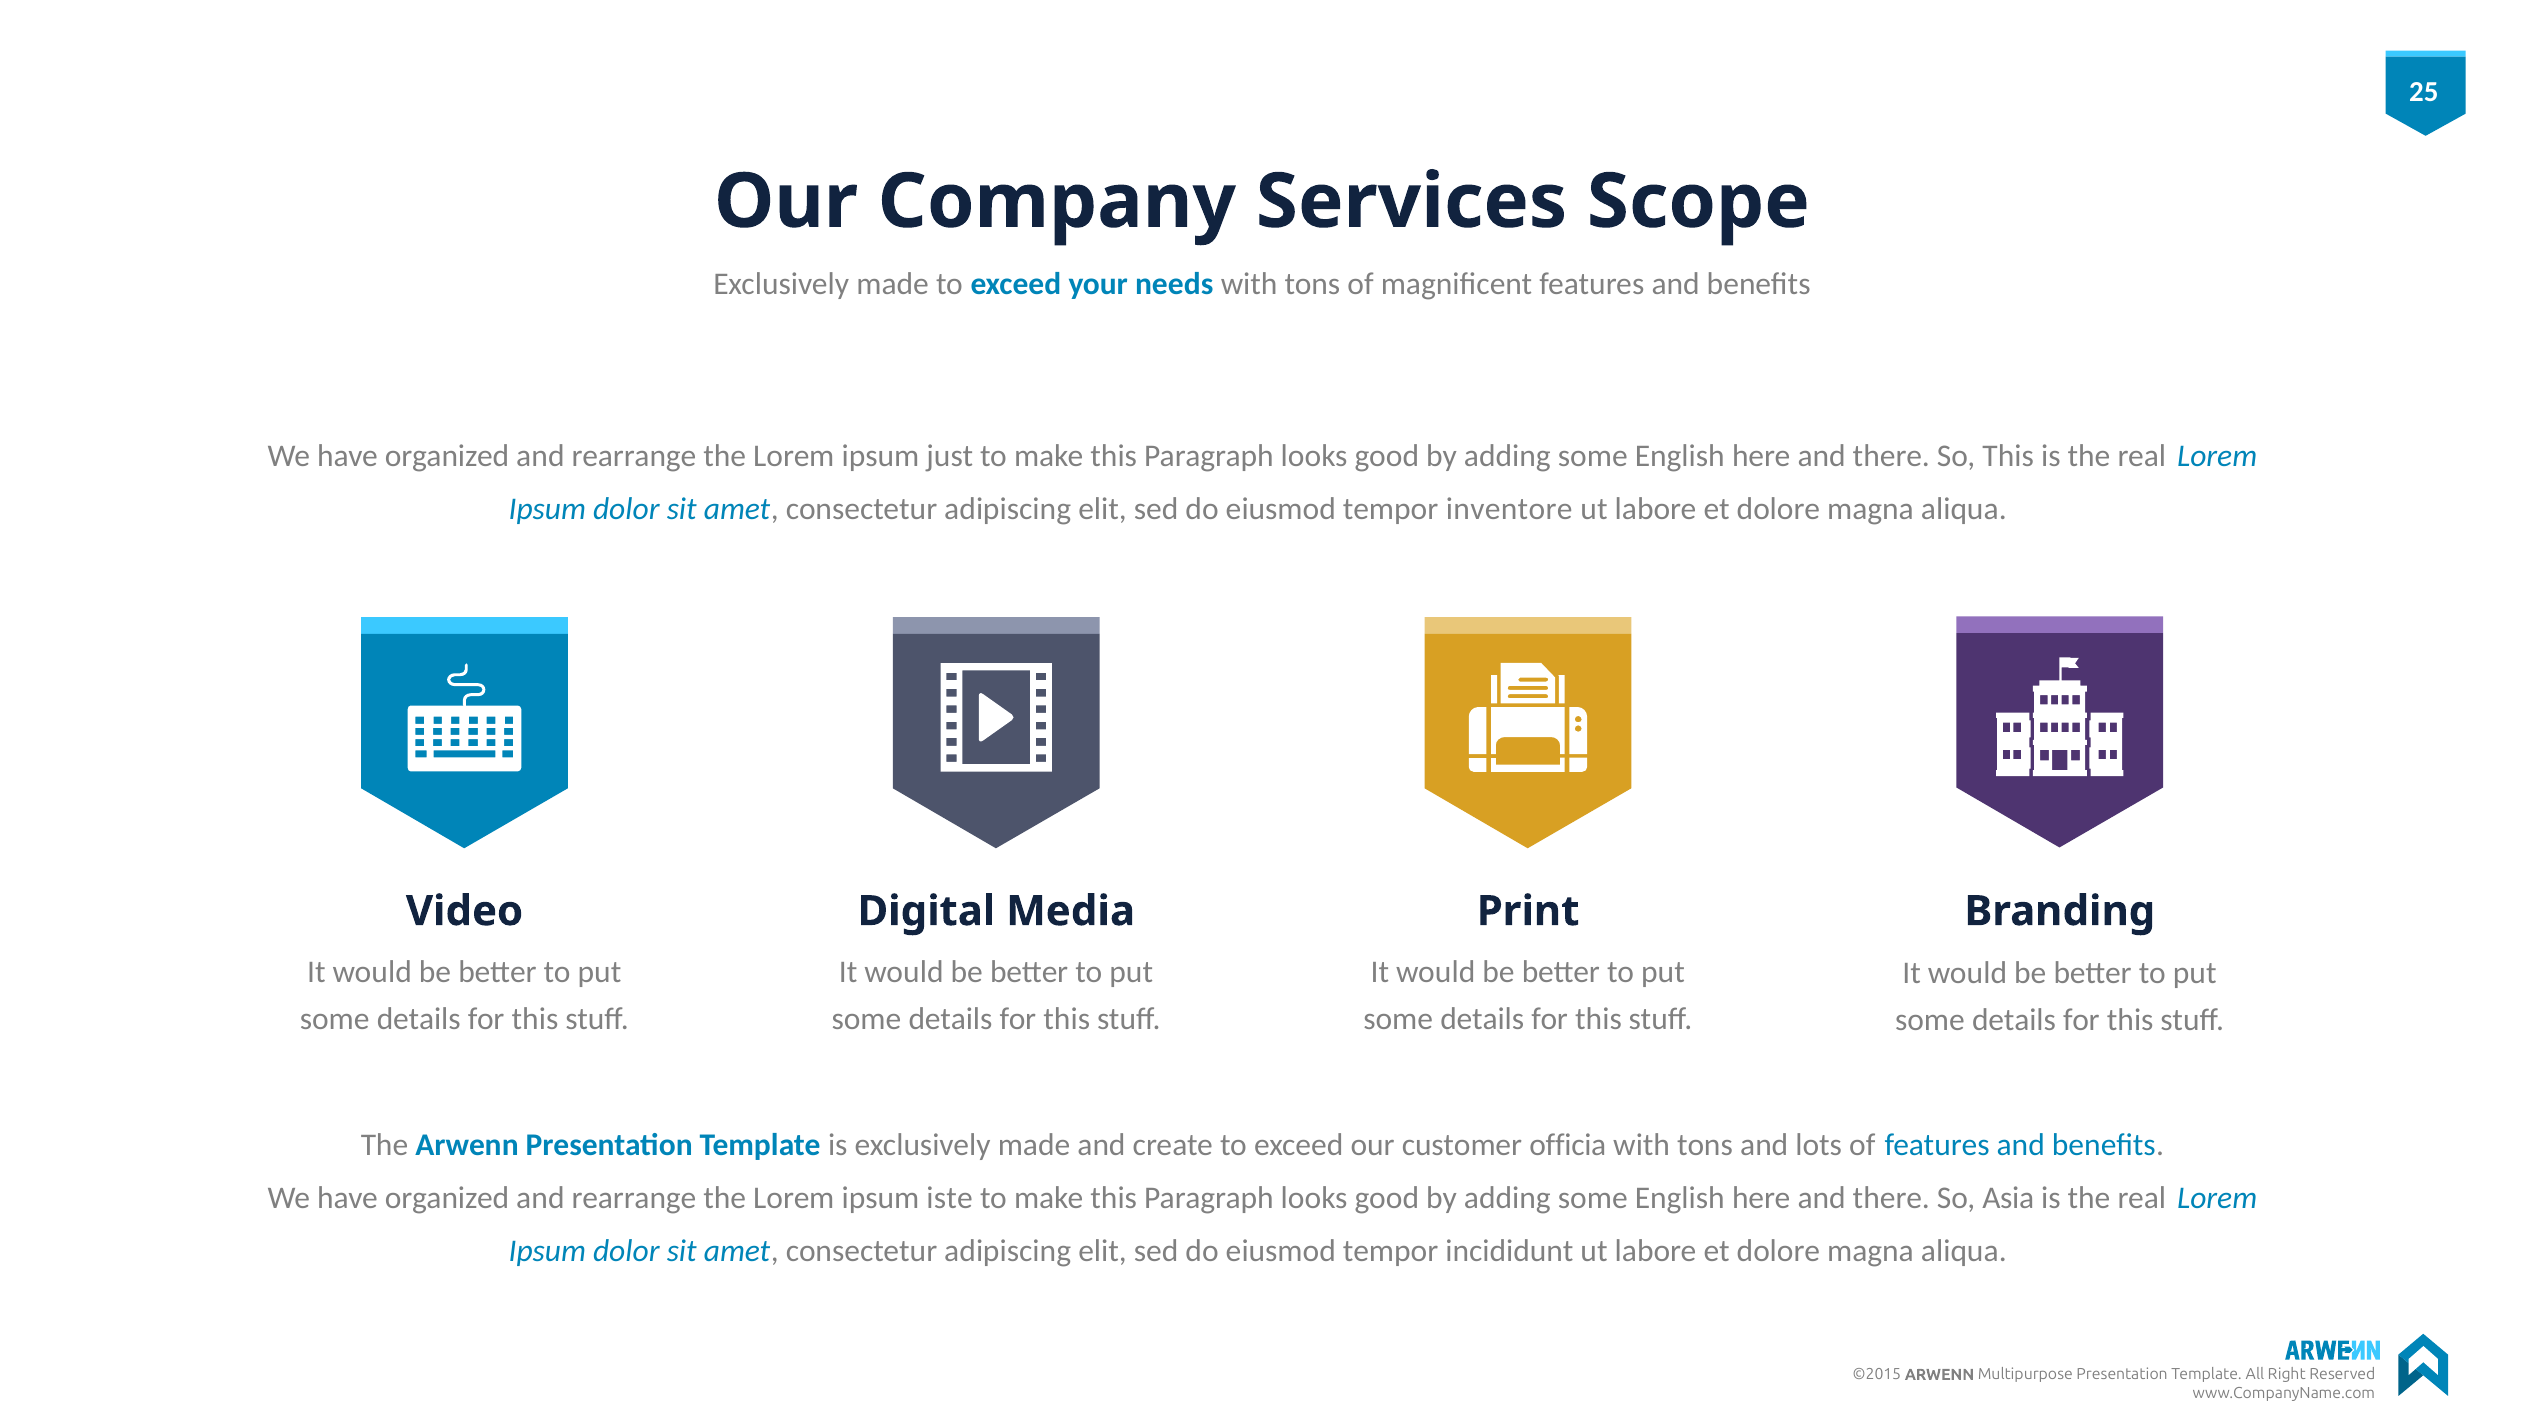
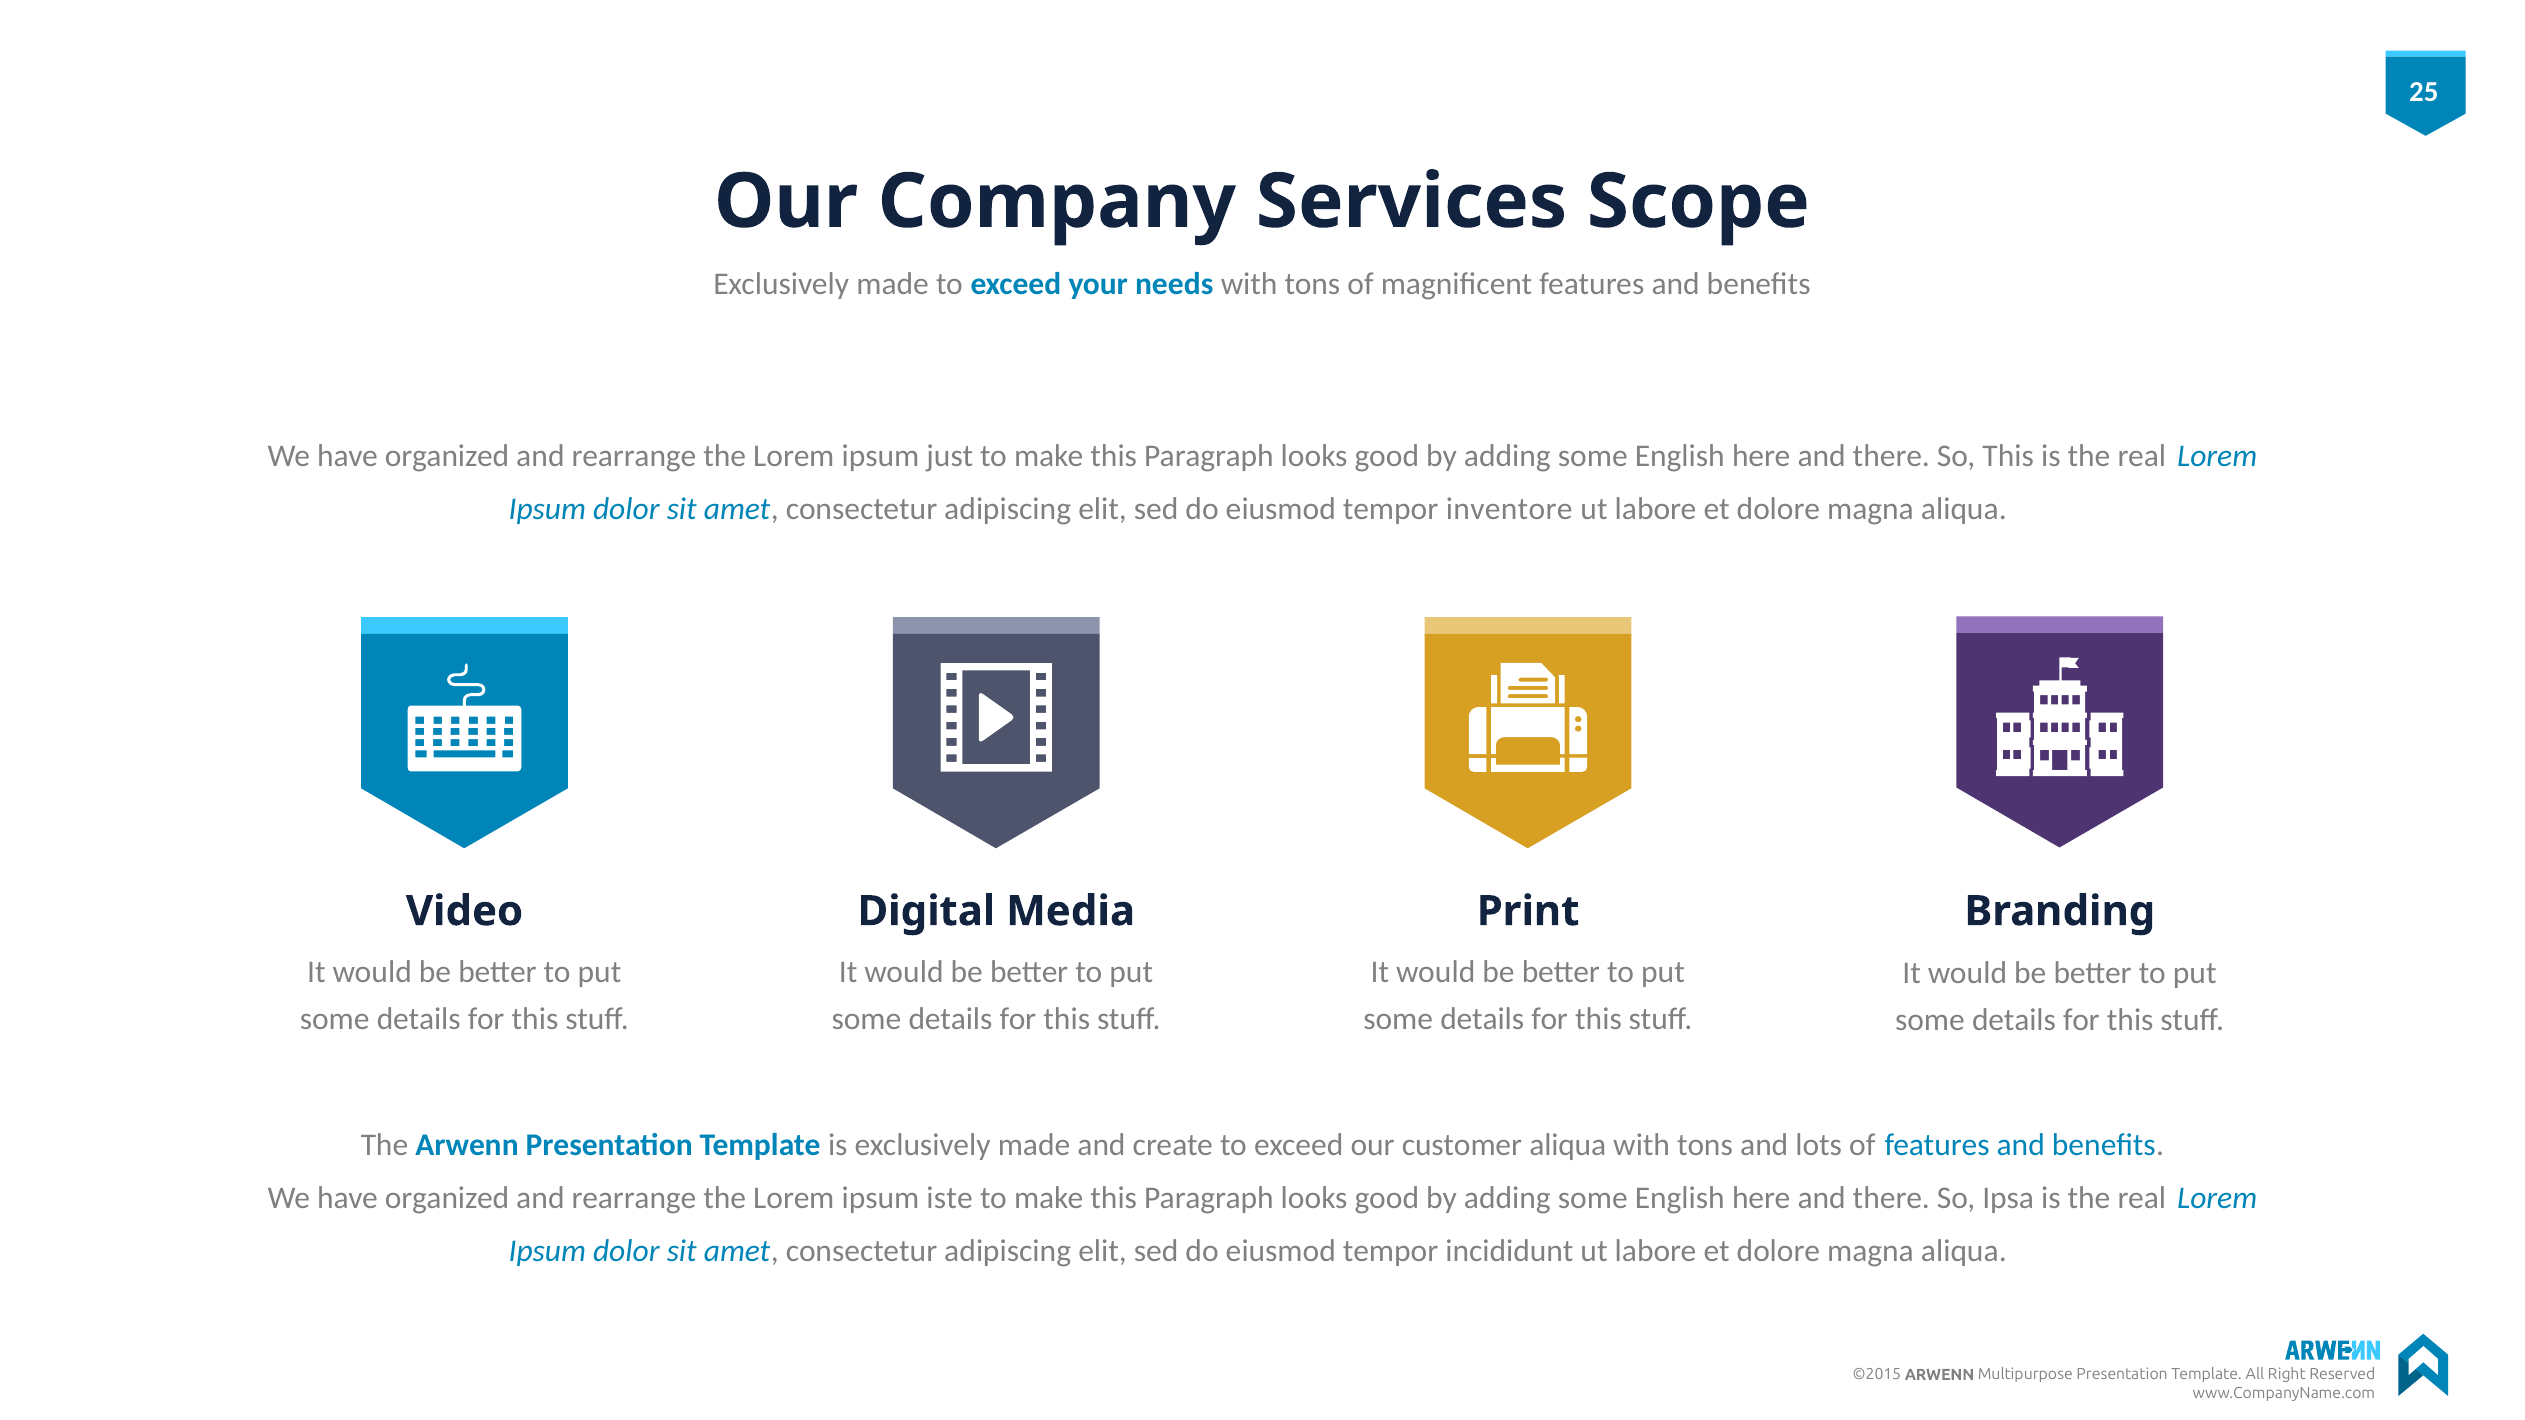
customer officia: officia -> aliqua (1568, 1146)
Asia: Asia -> Ipsa (2008, 1198)
